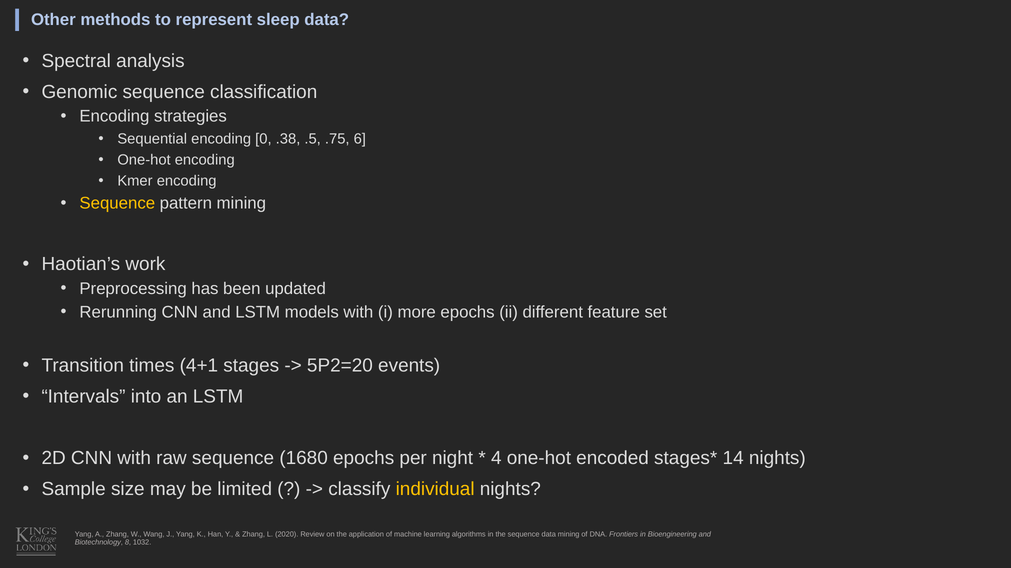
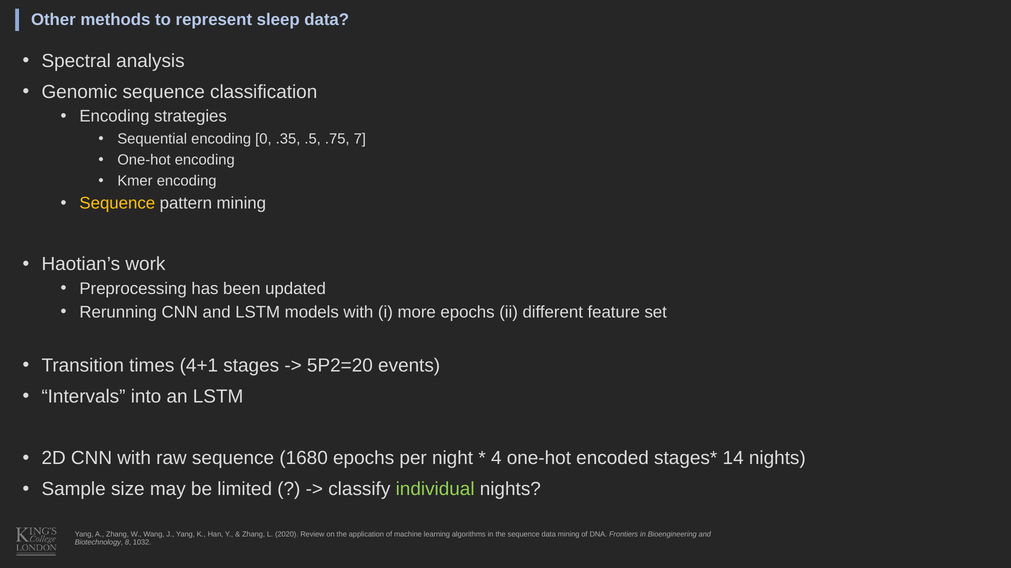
.38: .38 -> .35 (288, 139)
6: 6 -> 7 (360, 139)
individual colour: yellow -> light green (435, 490)
